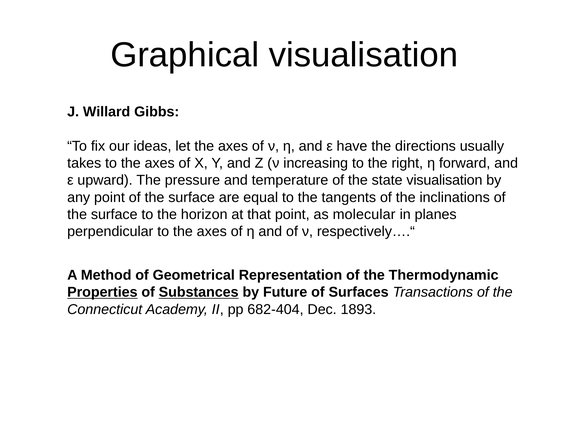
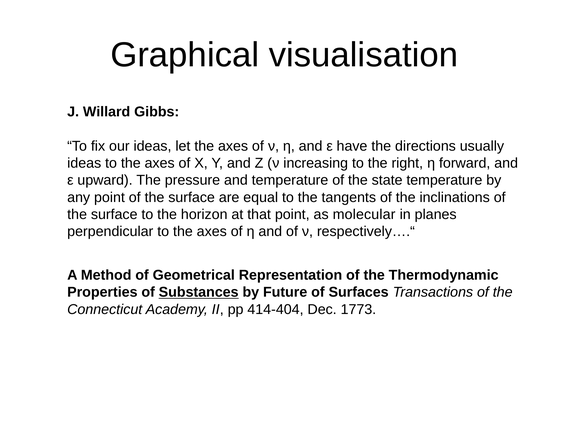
takes: takes -> ideas (84, 163)
state visualisation: visualisation -> temperature (444, 180)
Properties underline: present -> none (102, 292)
682-404: 682-404 -> 414-404 (275, 309)
1893: 1893 -> 1773 (358, 309)
